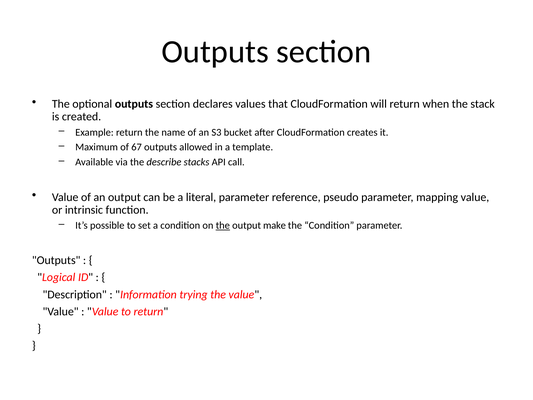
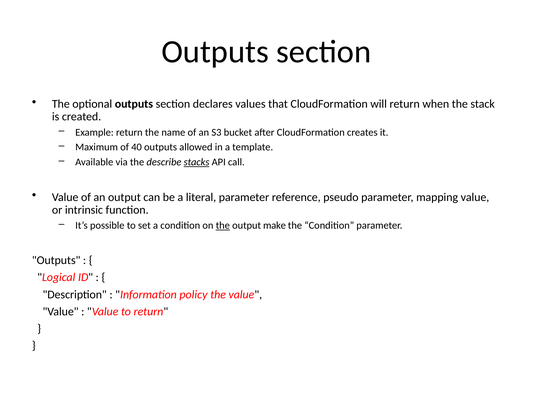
67: 67 -> 40 (137, 147)
stacks underline: none -> present (197, 162)
trying: trying -> policy (193, 294)
